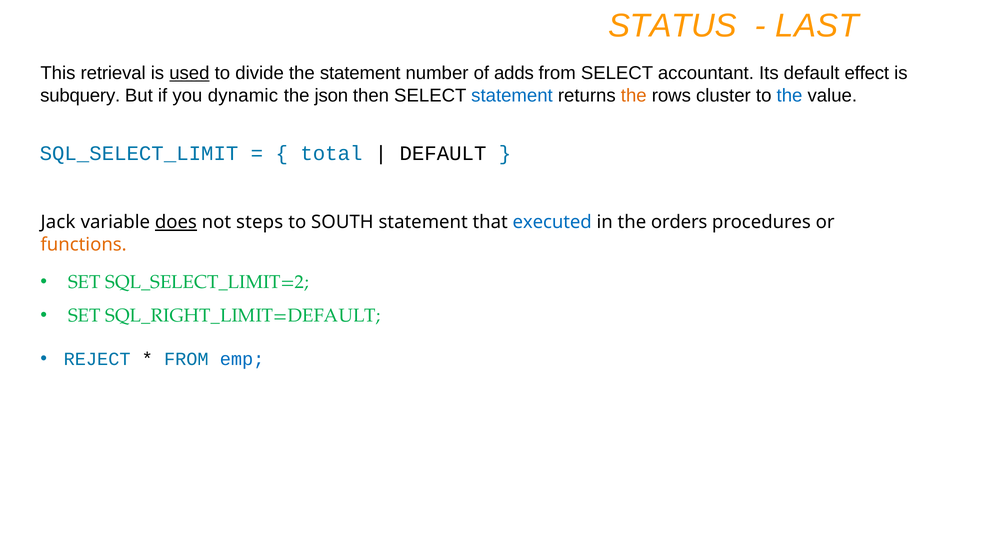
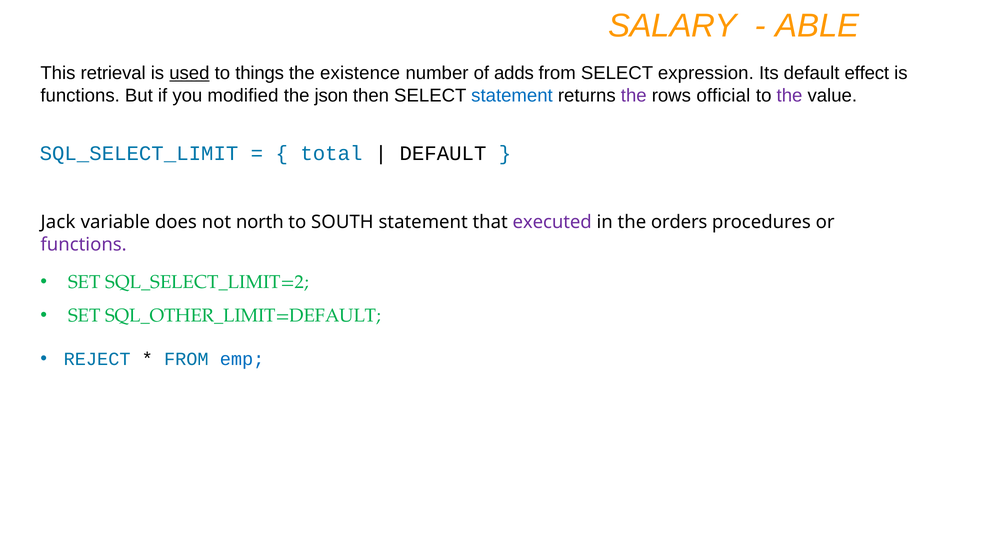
STATUS: STATUS -> SALARY (672, 26)
LAST: LAST -> ABLE (817, 26)
divide: divide -> things (260, 73)
the statement: statement -> existence (360, 73)
accountant: accountant -> expression (706, 73)
subquery: subquery -> functions (80, 96)
dynamic: dynamic -> modified (243, 96)
the colour: orange -> purple (634, 96)
cluster: cluster -> official (723, 96)
the colour: blue -> purple (790, 96)
does underline: present -> none (176, 222)
steps: steps -> north (260, 222)
executed colour: blue -> purple (552, 222)
functions colour: orange -> purple (84, 245)
SQL_RIGHT_LIMIT=DEFAULT: SQL_RIGHT_LIMIT=DEFAULT -> SQL_OTHER_LIMIT=DEFAULT (243, 316)
